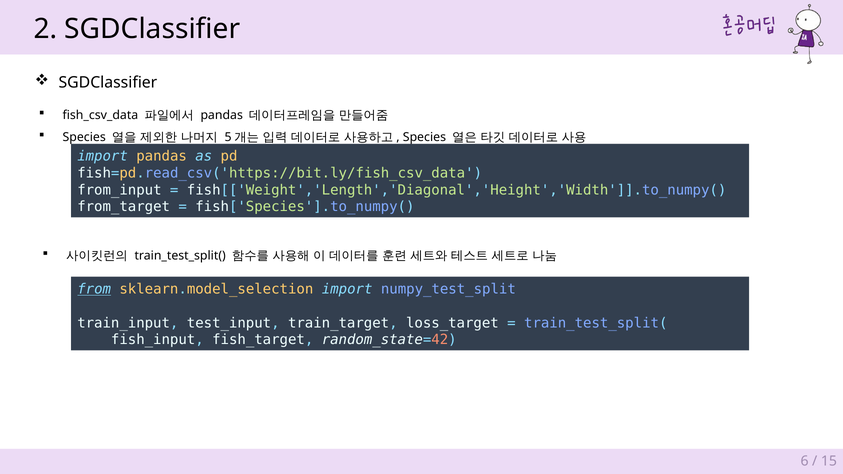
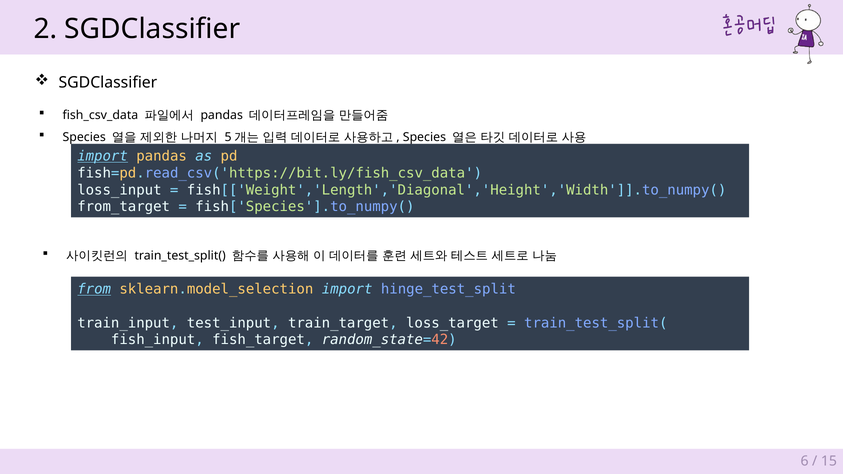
import underline: none -> present (103, 156)
from_input: from_input -> loss_input (119, 190)
numpy_test_split: numpy_test_split -> hinge_test_split (448, 289)
